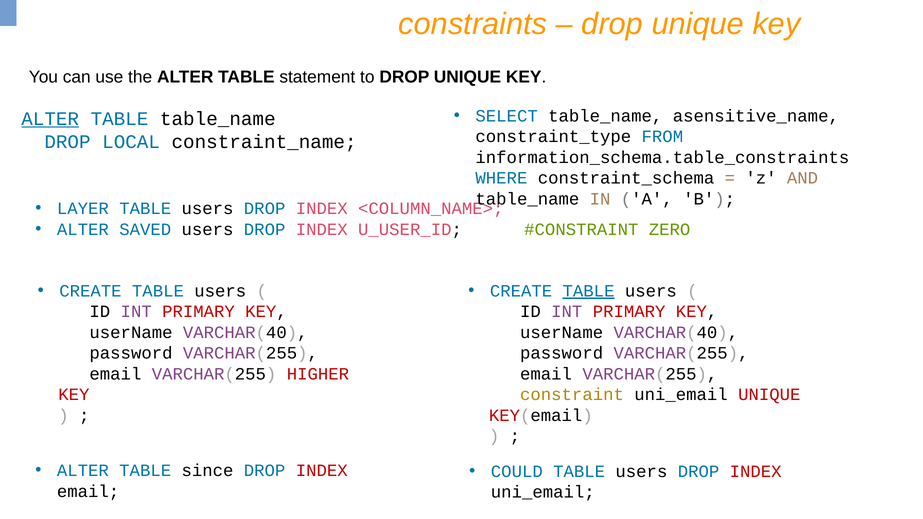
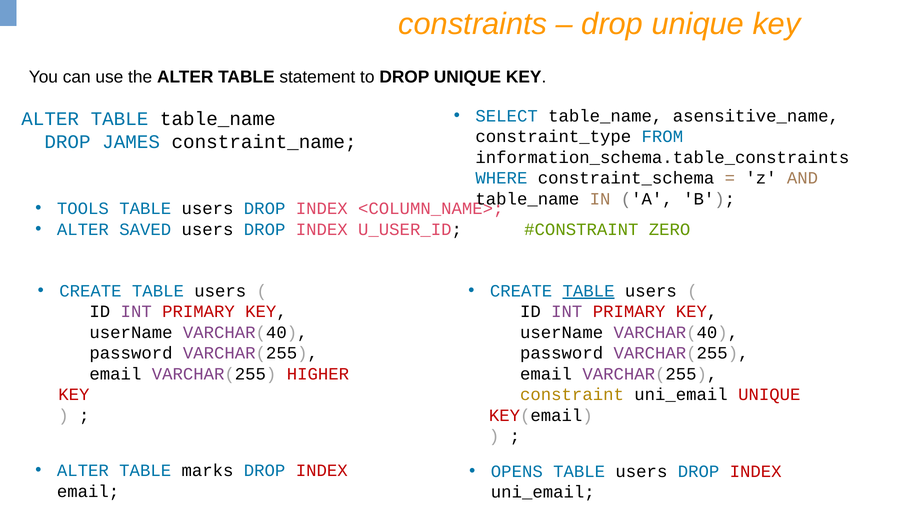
ALTER underline: present -> none (50, 119)
LOCAL: LOCAL -> JAMES (131, 142)
LAYER: LAYER -> TOOLS (83, 209)
since: since -> marks (207, 471)
COULD: COULD -> OPENS (517, 472)
